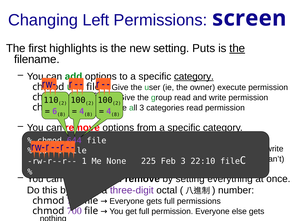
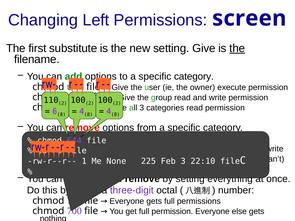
highlights: highlights -> substitute (73, 48)
setting Puts: Puts -> Give (204, 48)
category underline: present -> none (194, 76)
